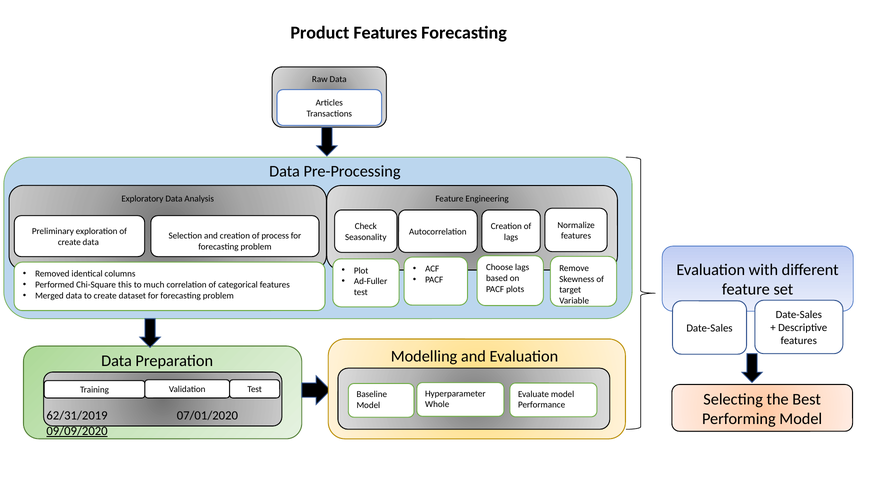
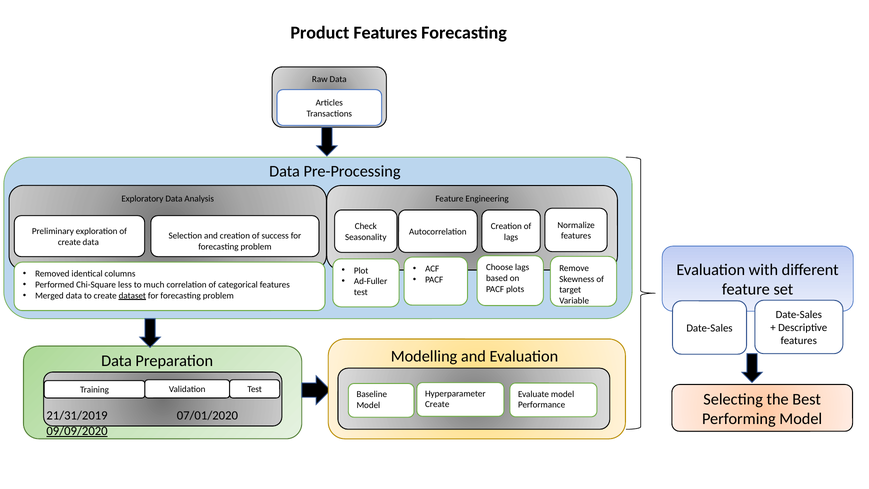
process: process -> success (275, 236)
this: this -> less (125, 285)
dataset underline: none -> present (132, 296)
Whole: Whole -> Create (437, 404)
62/31/2019: 62/31/2019 -> 21/31/2019 (77, 416)
